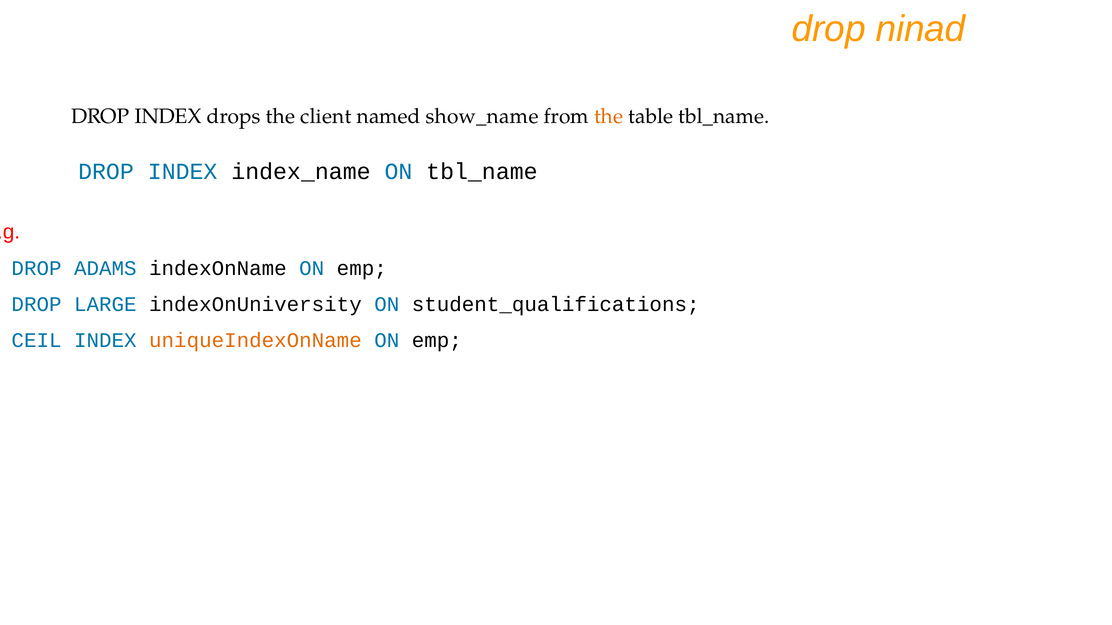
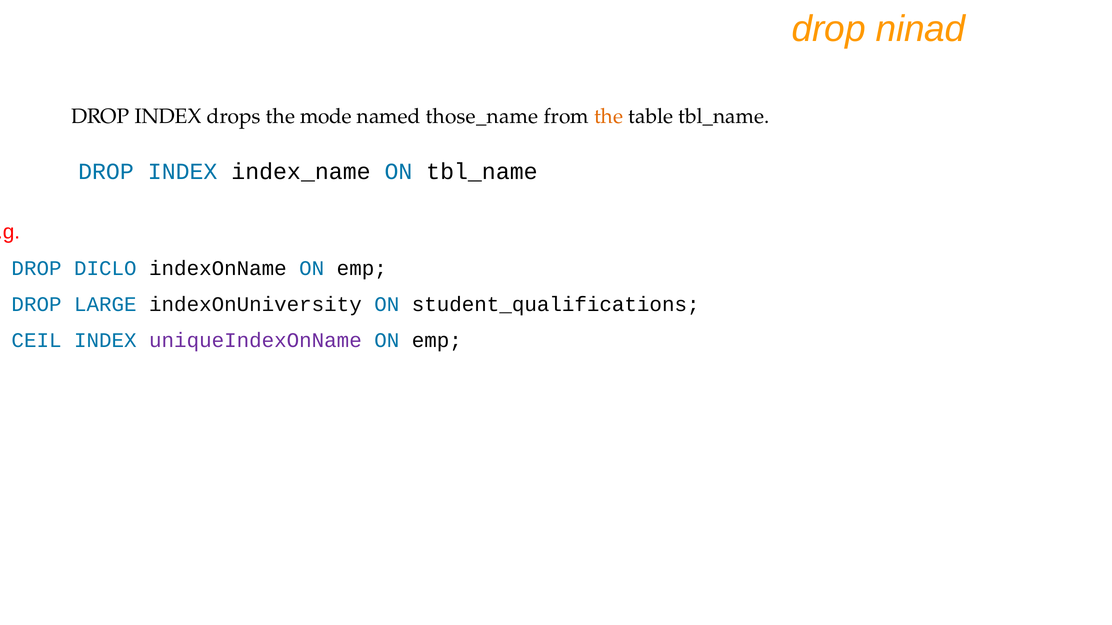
client: client -> mode (326, 117)
show_name: show_name -> those_name (482, 117)
ADAMS: ADAMS -> DICLO (105, 268)
uniqueIndexOnName colour: orange -> purple (255, 341)
